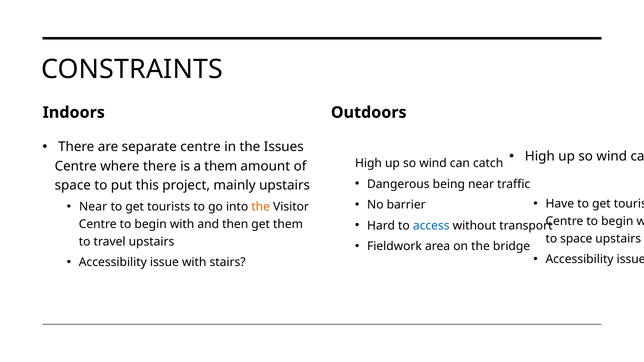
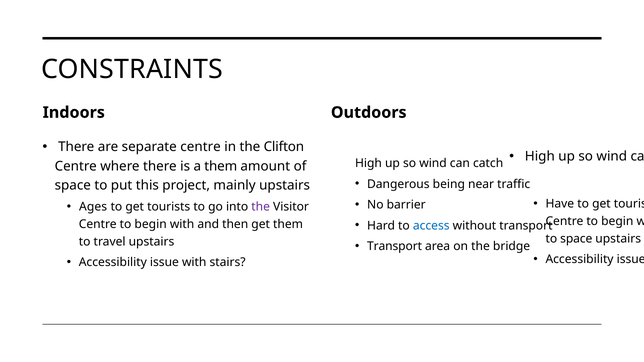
Issues: Issues -> Clifton (284, 147)
Near: Near -> Ages (93, 207)
the colour: orange -> purple (261, 207)
Fieldwork: Fieldwork -> Transport (395, 246)
